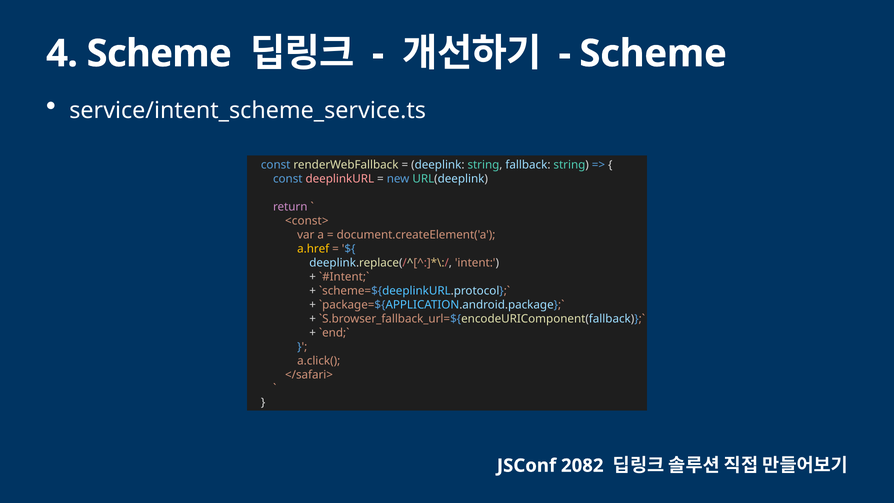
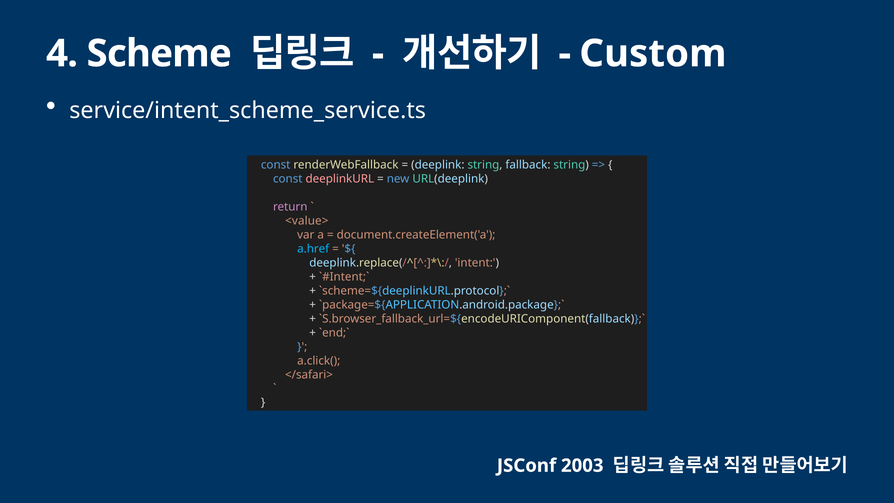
Scheme: Scheme -> Custom (653, 54)
<const>: <const> -> <value> (307, 221)
a.href colour: yellow -> light blue (313, 249)
2082: 2082 -> 2003 (582, 466)
